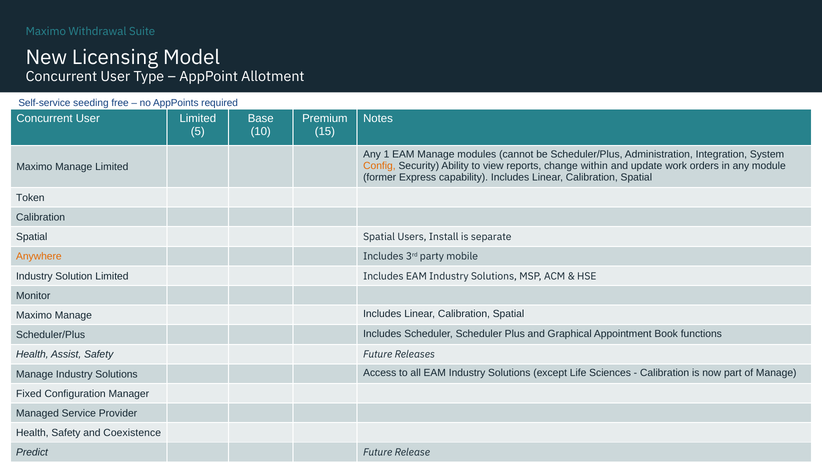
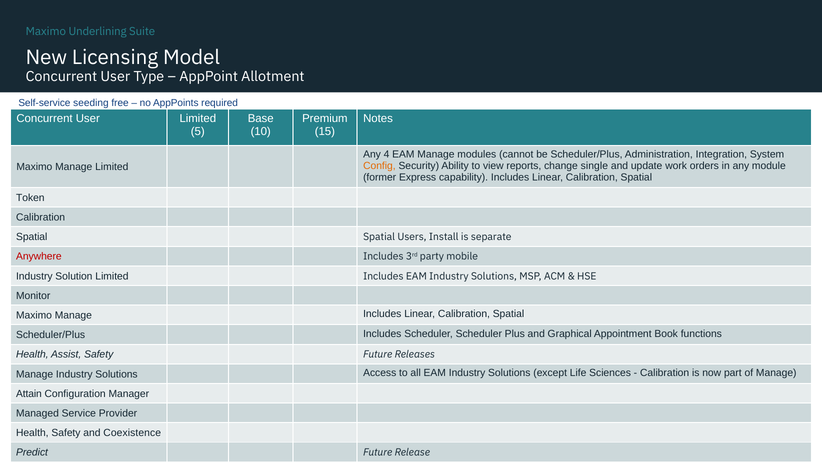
Withdrawal: Withdrawal -> Underlining (98, 31)
1: 1 -> 4 (387, 155)
within: within -> single (594, 166)
Anywhere colour: orange -> red (39, 257)
Fixed: Fixed -> Attain (29, 394)
